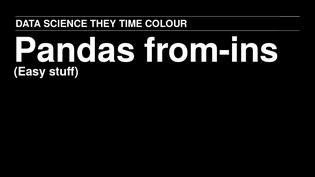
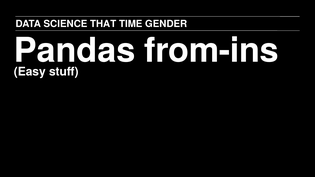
THEY: THEY -> THAT (103, 24)
COLOUR: COLOUR -> GENDER (166, 24)
